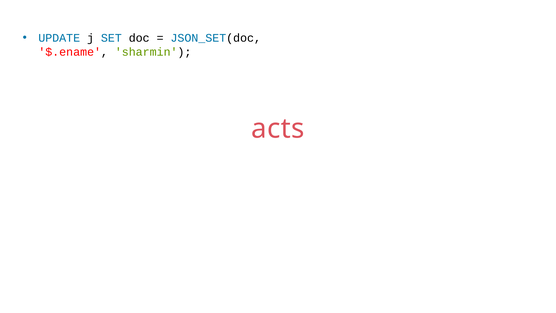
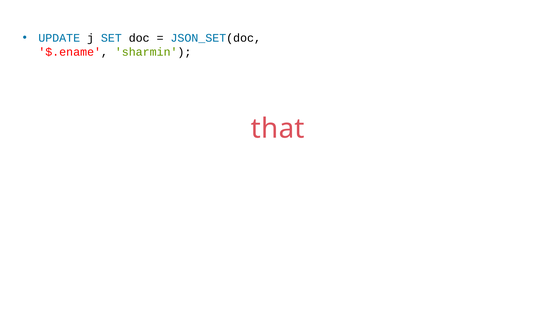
acts: acts -> that (278, 128)
